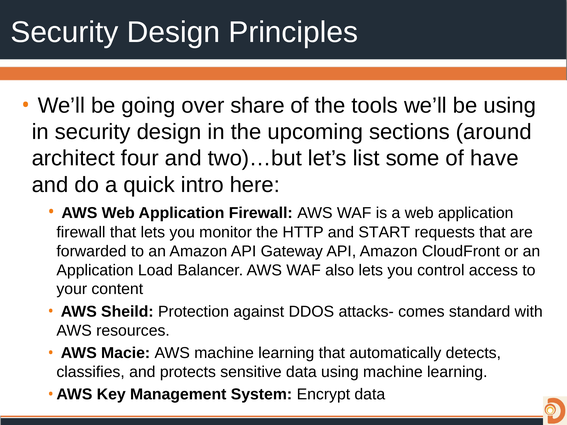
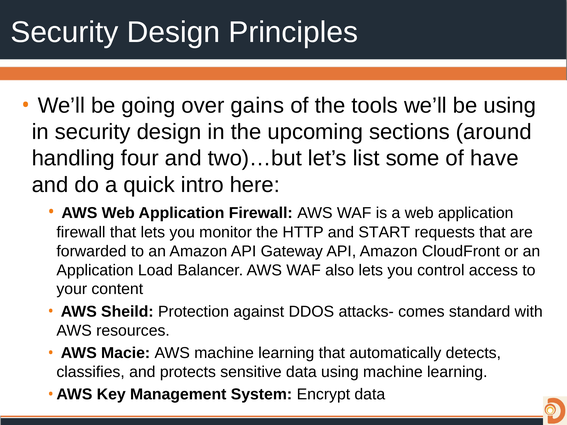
share: share -> gains (257, 105)
architect: architect -> handling (73, 158)
